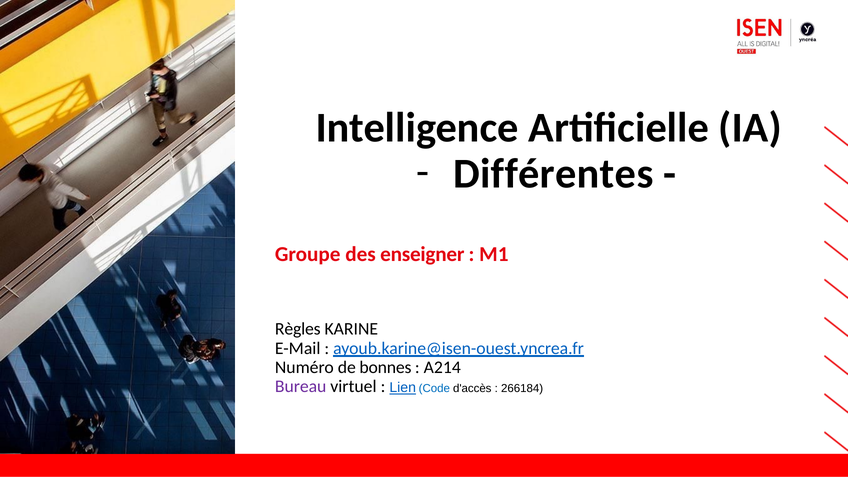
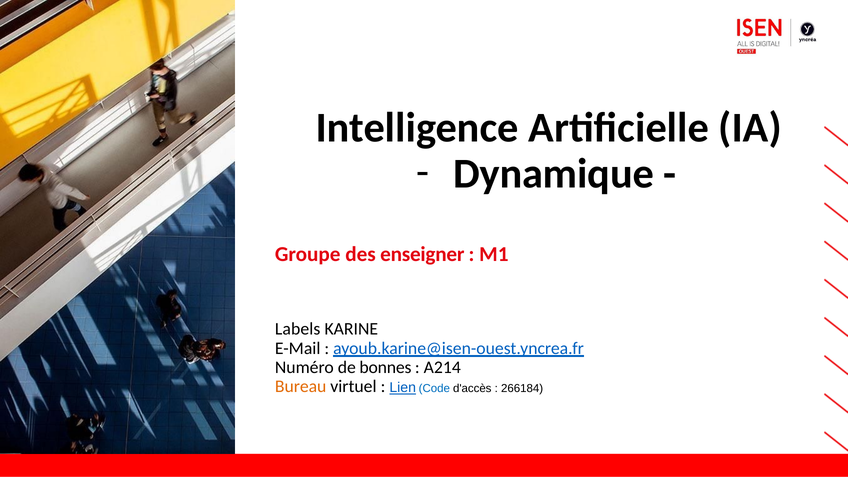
Différentes: Différentes -> Dynamique (554, 174)
Règles: Règles -> Labels (298, 329)
Bureau colour: purple -> orange (301, 387)
